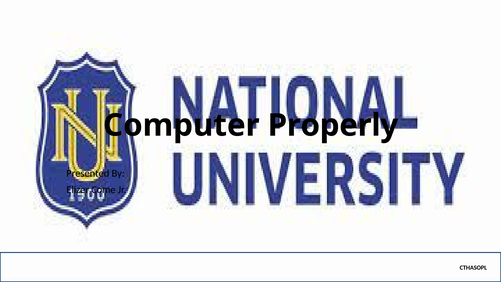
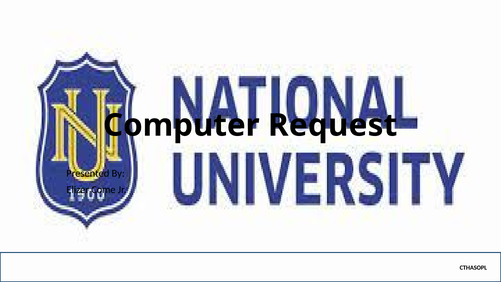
Properly: Properly -> Request (333, 125)
